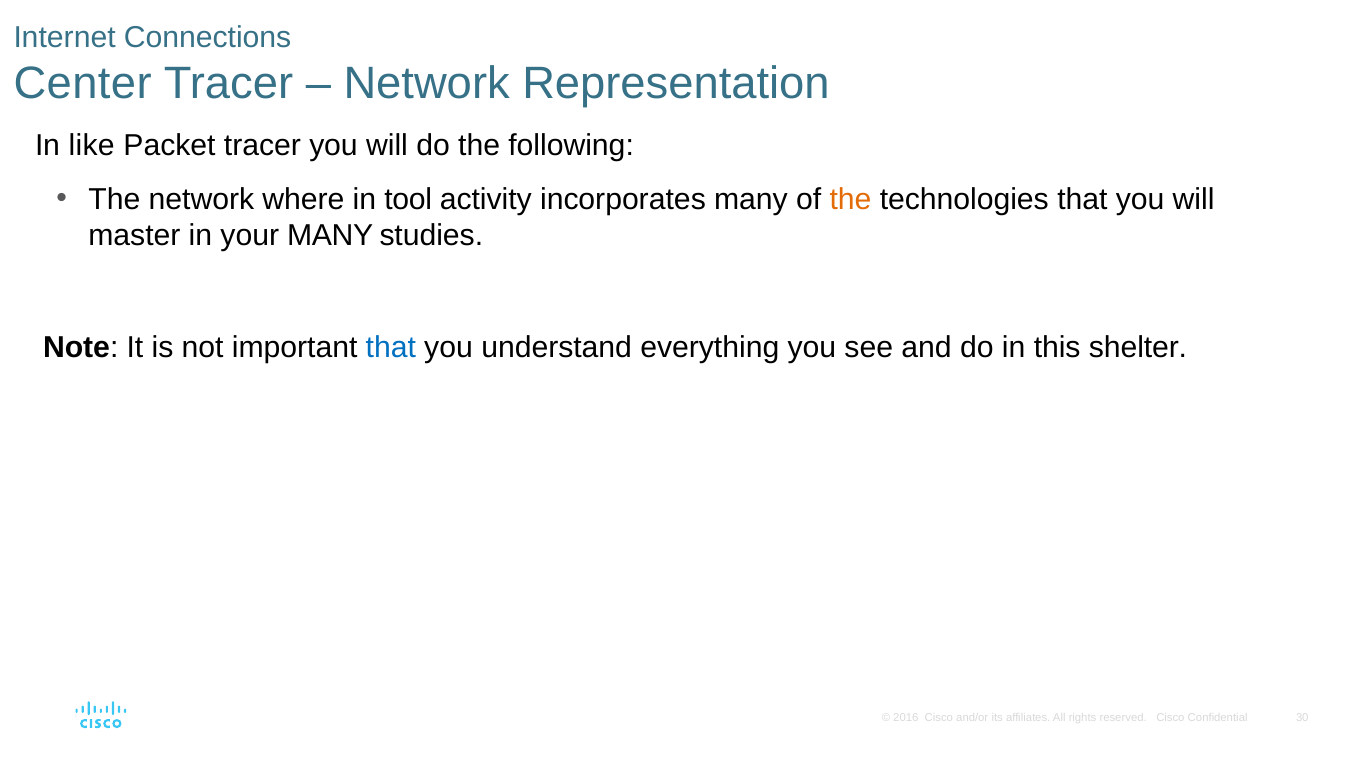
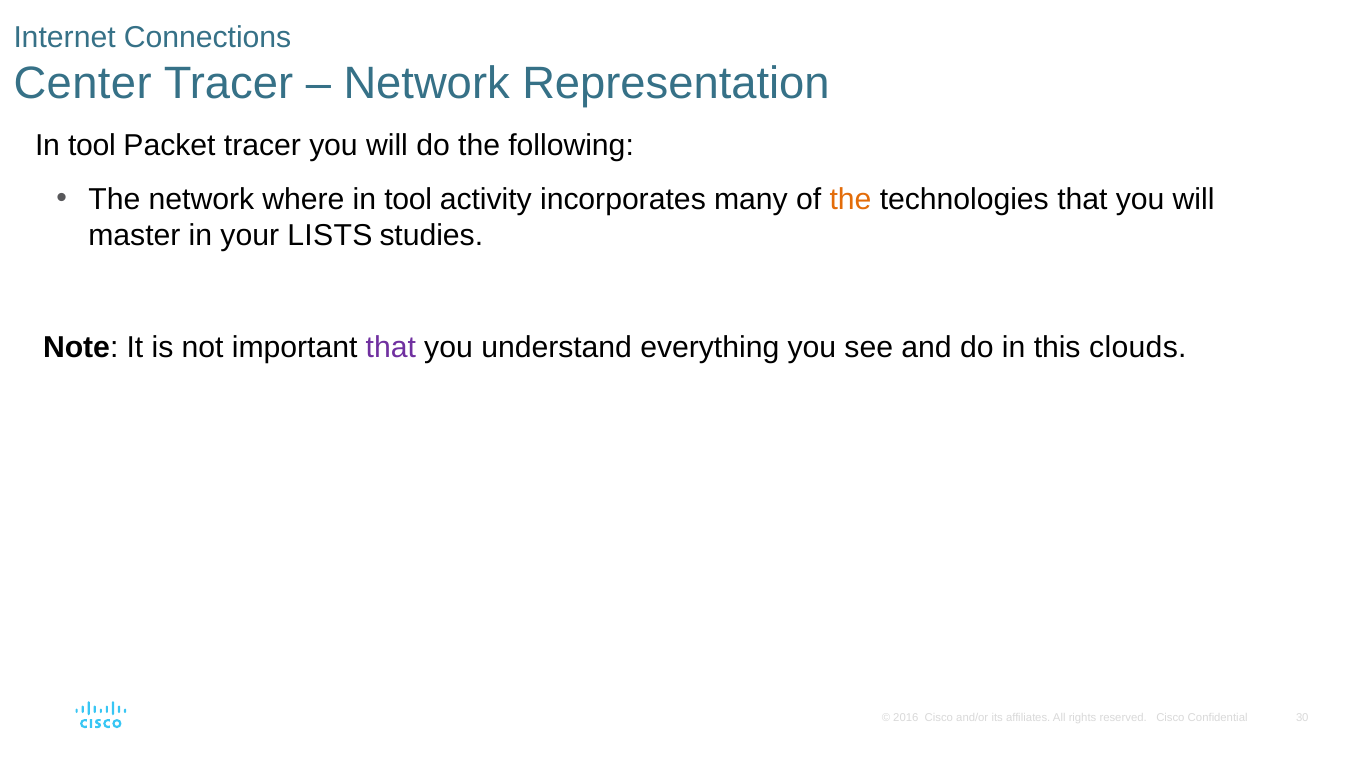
like: like -> tool (92, 146)
your MANY: MANY -> LISTS (330, 235)
that colour: blue -> purple (391, 348)
shelter: shelter -> clouds (1138, 348)
